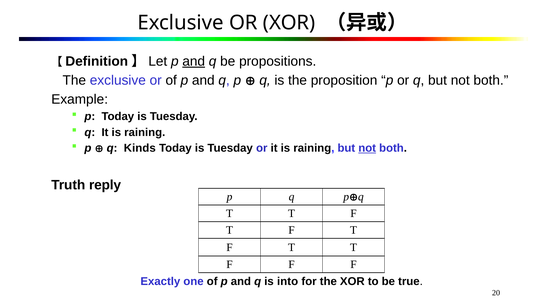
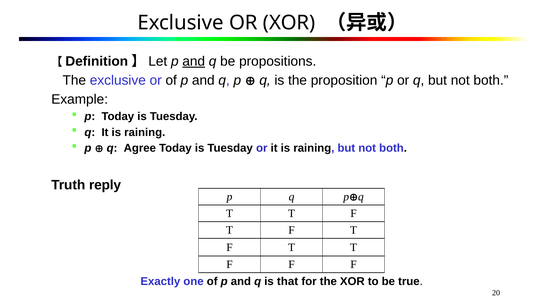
Kinds: Kinds -> Agree (140, 148)
not underline: present -> none (367, 148)
into: into -> that (288, 282)
